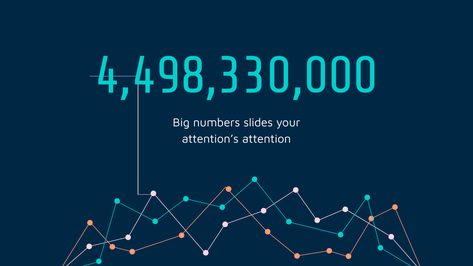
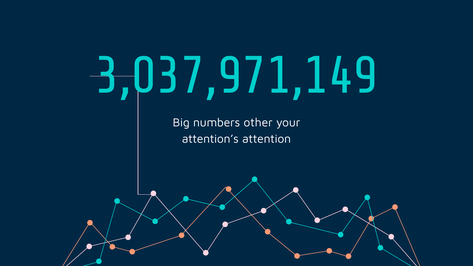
4,498,330,000: 4,498,330,000 -> 3,037,971,149 (236, 75)
slides: slides -> other (258, 123)
